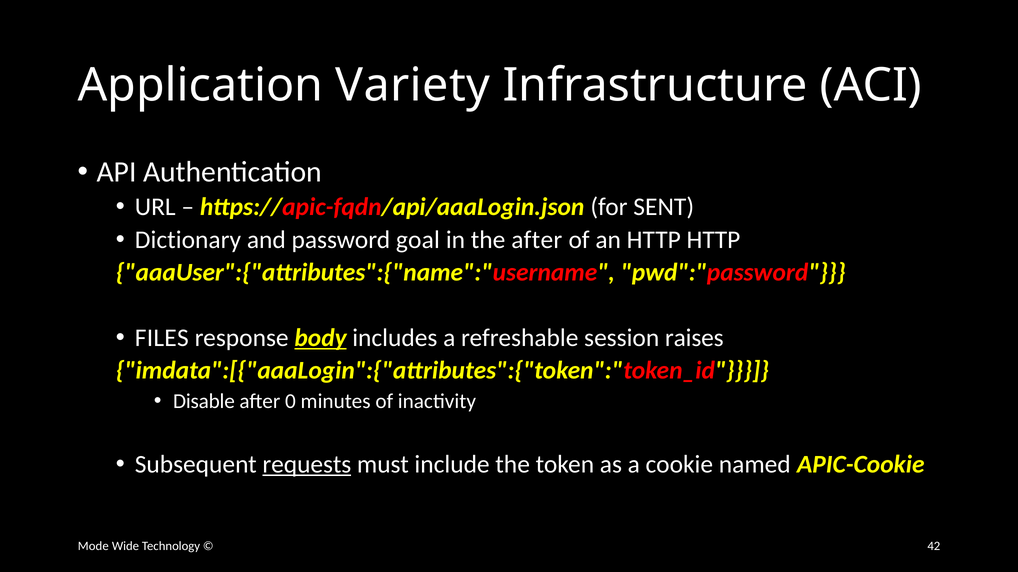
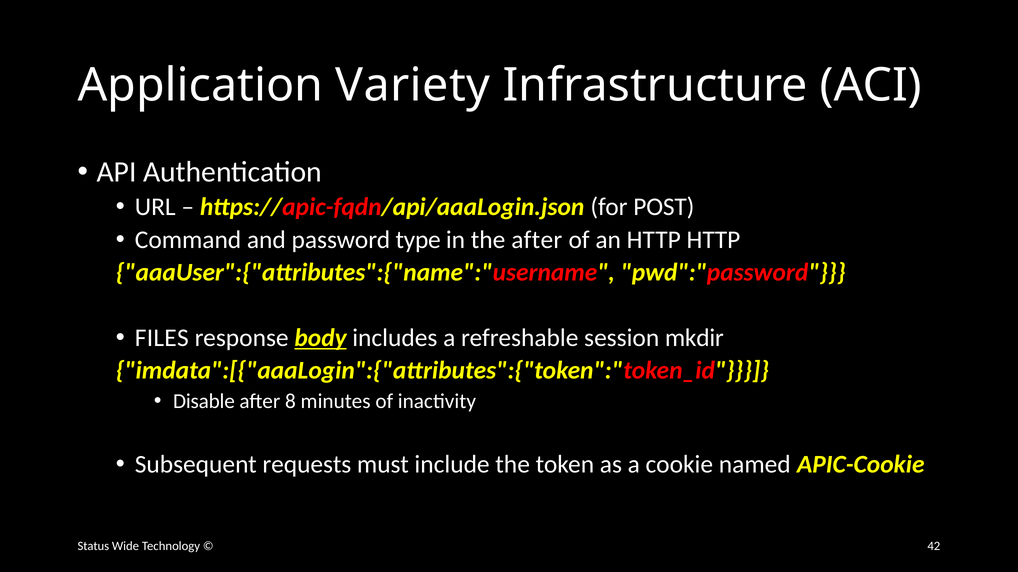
SENT: SENT -> POST (664, 207)
Dictionary: Dictionary -> Command (188, 240)
goal: goal -> type (418, 240)
raises: raises -> mkdir (694, 338)
0: 0 -> 8 (290, 401)
requests underline: present -> none (307, 465)
Mode: Mode -> Status (93, 547)
